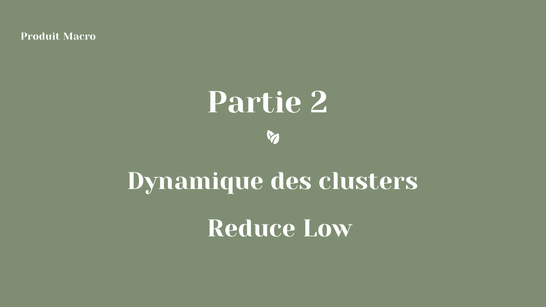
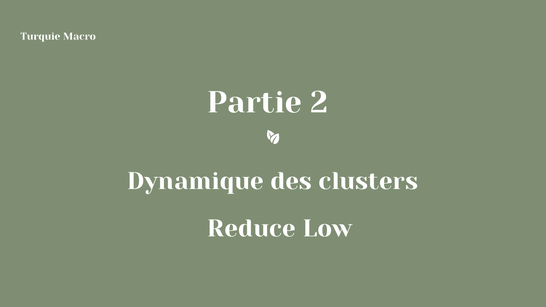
Produit: Produit -> Turquie (40, 36)
